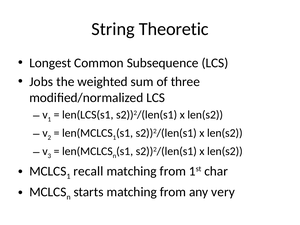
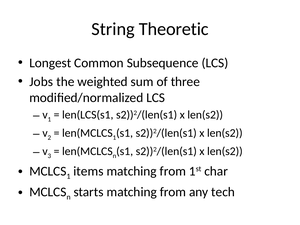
recall: recall -> items (88, 171)
very: very -> tech (223, 192)
